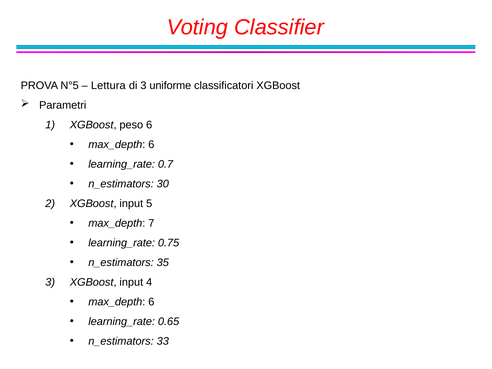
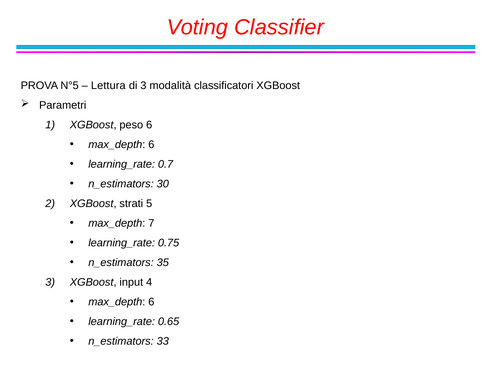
uniforme: uniforme -> modalità (170, 86)
input: input -> strati (131, 204)
